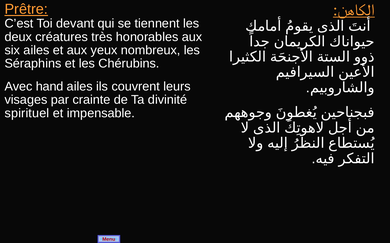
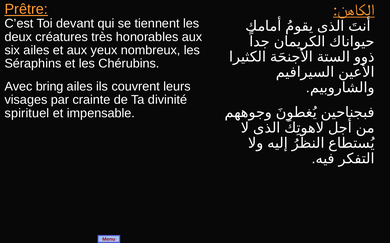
hand: hand -> bring (50, 87)
